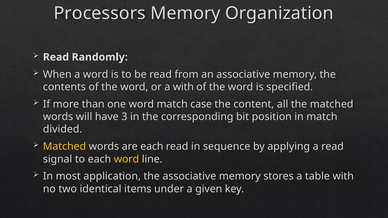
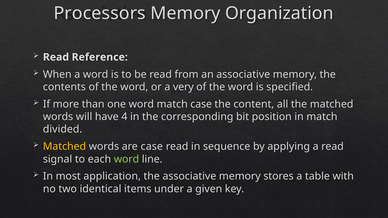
Randomly: Randomly -> Reference (100, 57)
a with: with -> very (183, 87)
3: 3 -> 4 (124, 117)
are each: each -> case (152, 147)
word colour: yellow -> light green (127, 159)
